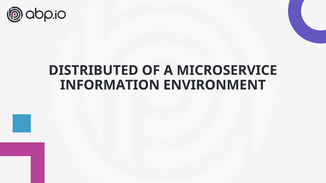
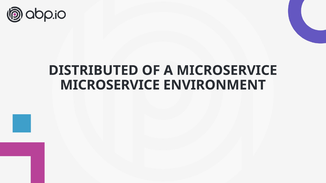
INFORMATION: INFORMATION -> MICROSERVICE (110, 85)
